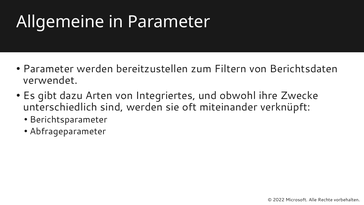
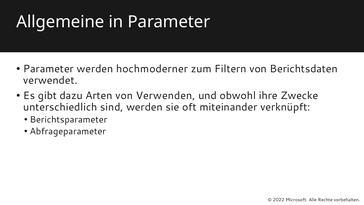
bereitzustellen: bereitzustellen -> hochmoderner (152, 69)
Integriertes: Integriertes -> Verwenden (166, 96)
